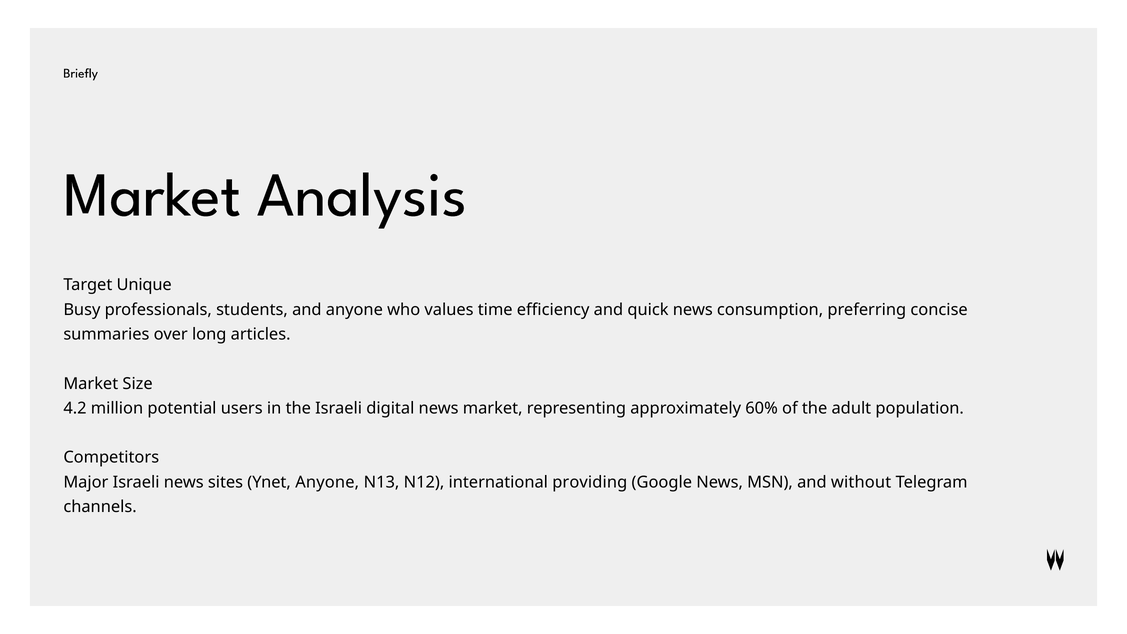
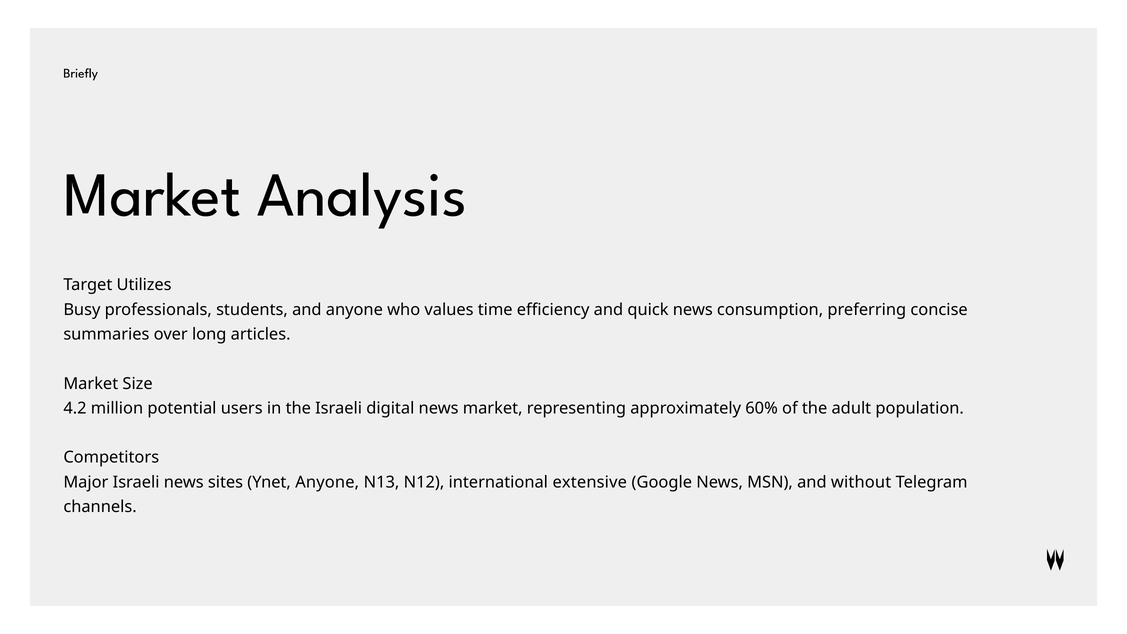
Unique: Unique -> Utilizes (144, 285)
providing: providing -> extensive (590, 482)
